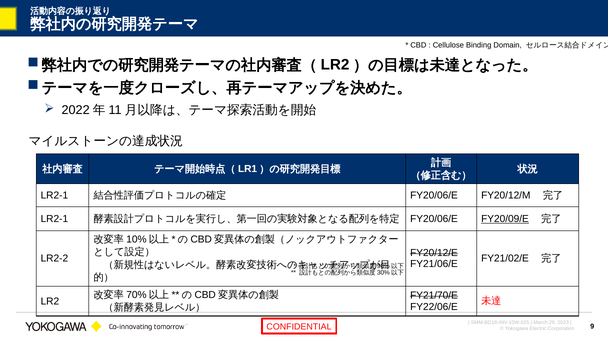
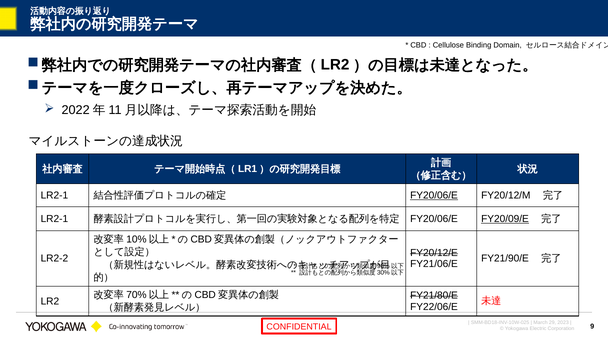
FY20/06/E underline: none -> present (434, 196)
FY21/02/E: FY21/02/E -> FY21/90/E (505, 258)
FY21/70/E: FY21/70/E -> FY21/80/E (434, 296)
